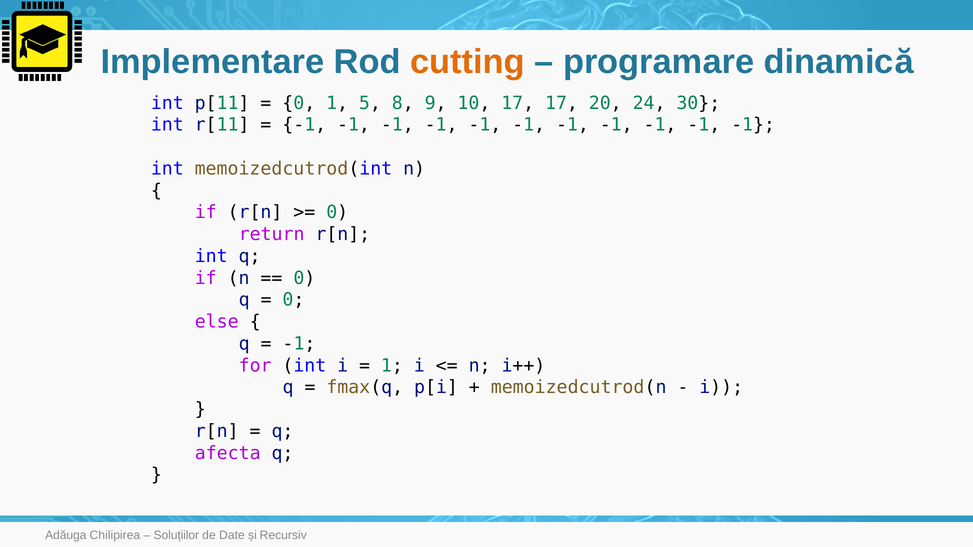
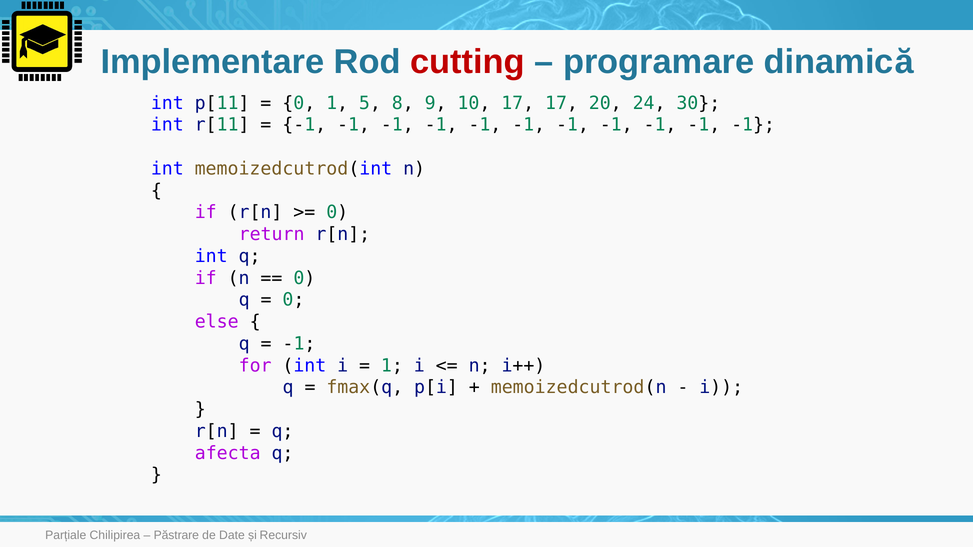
cutting colour: orange -> red (468, 62)
Adăuga: Adăuga -> Parțiale (66, 536)
Soluțiilor: Soluțiilor -> Păstrare (176, 536)
